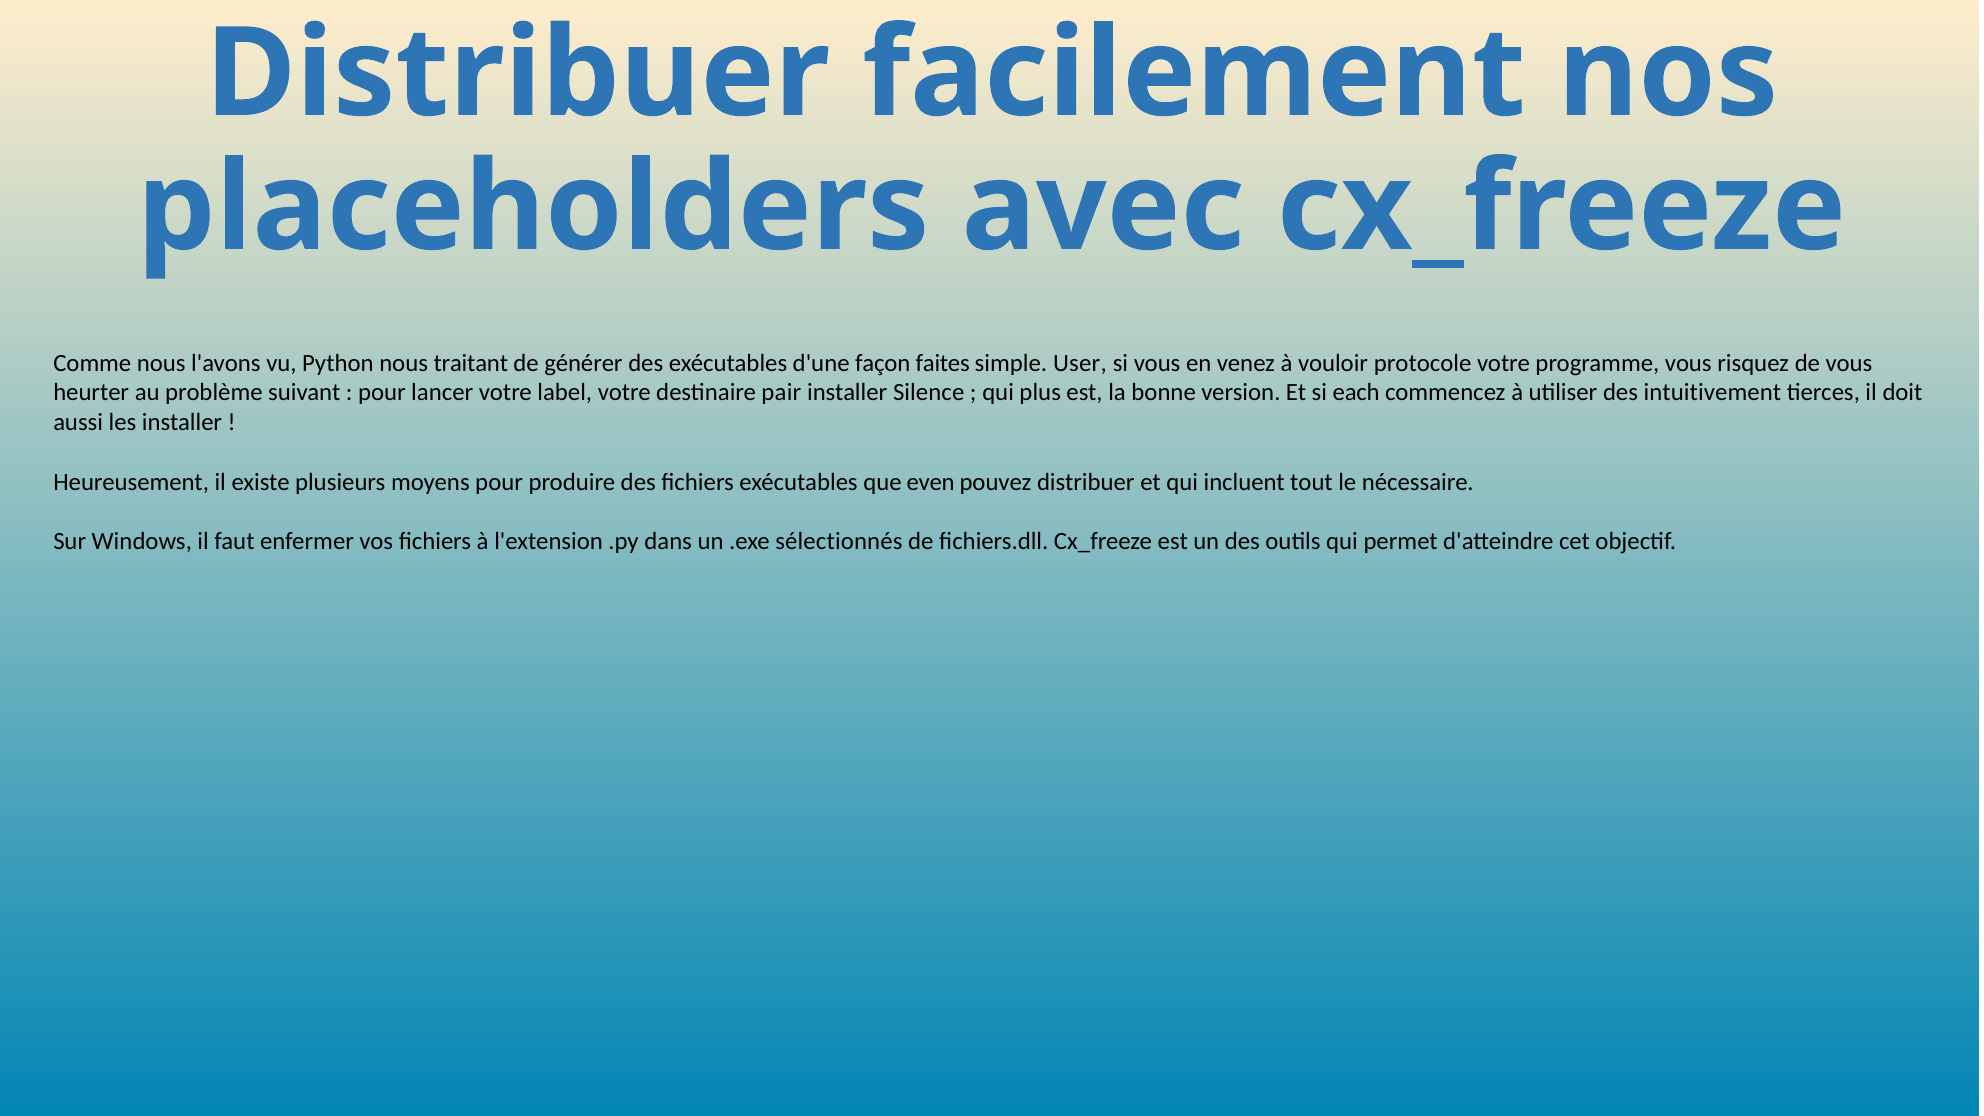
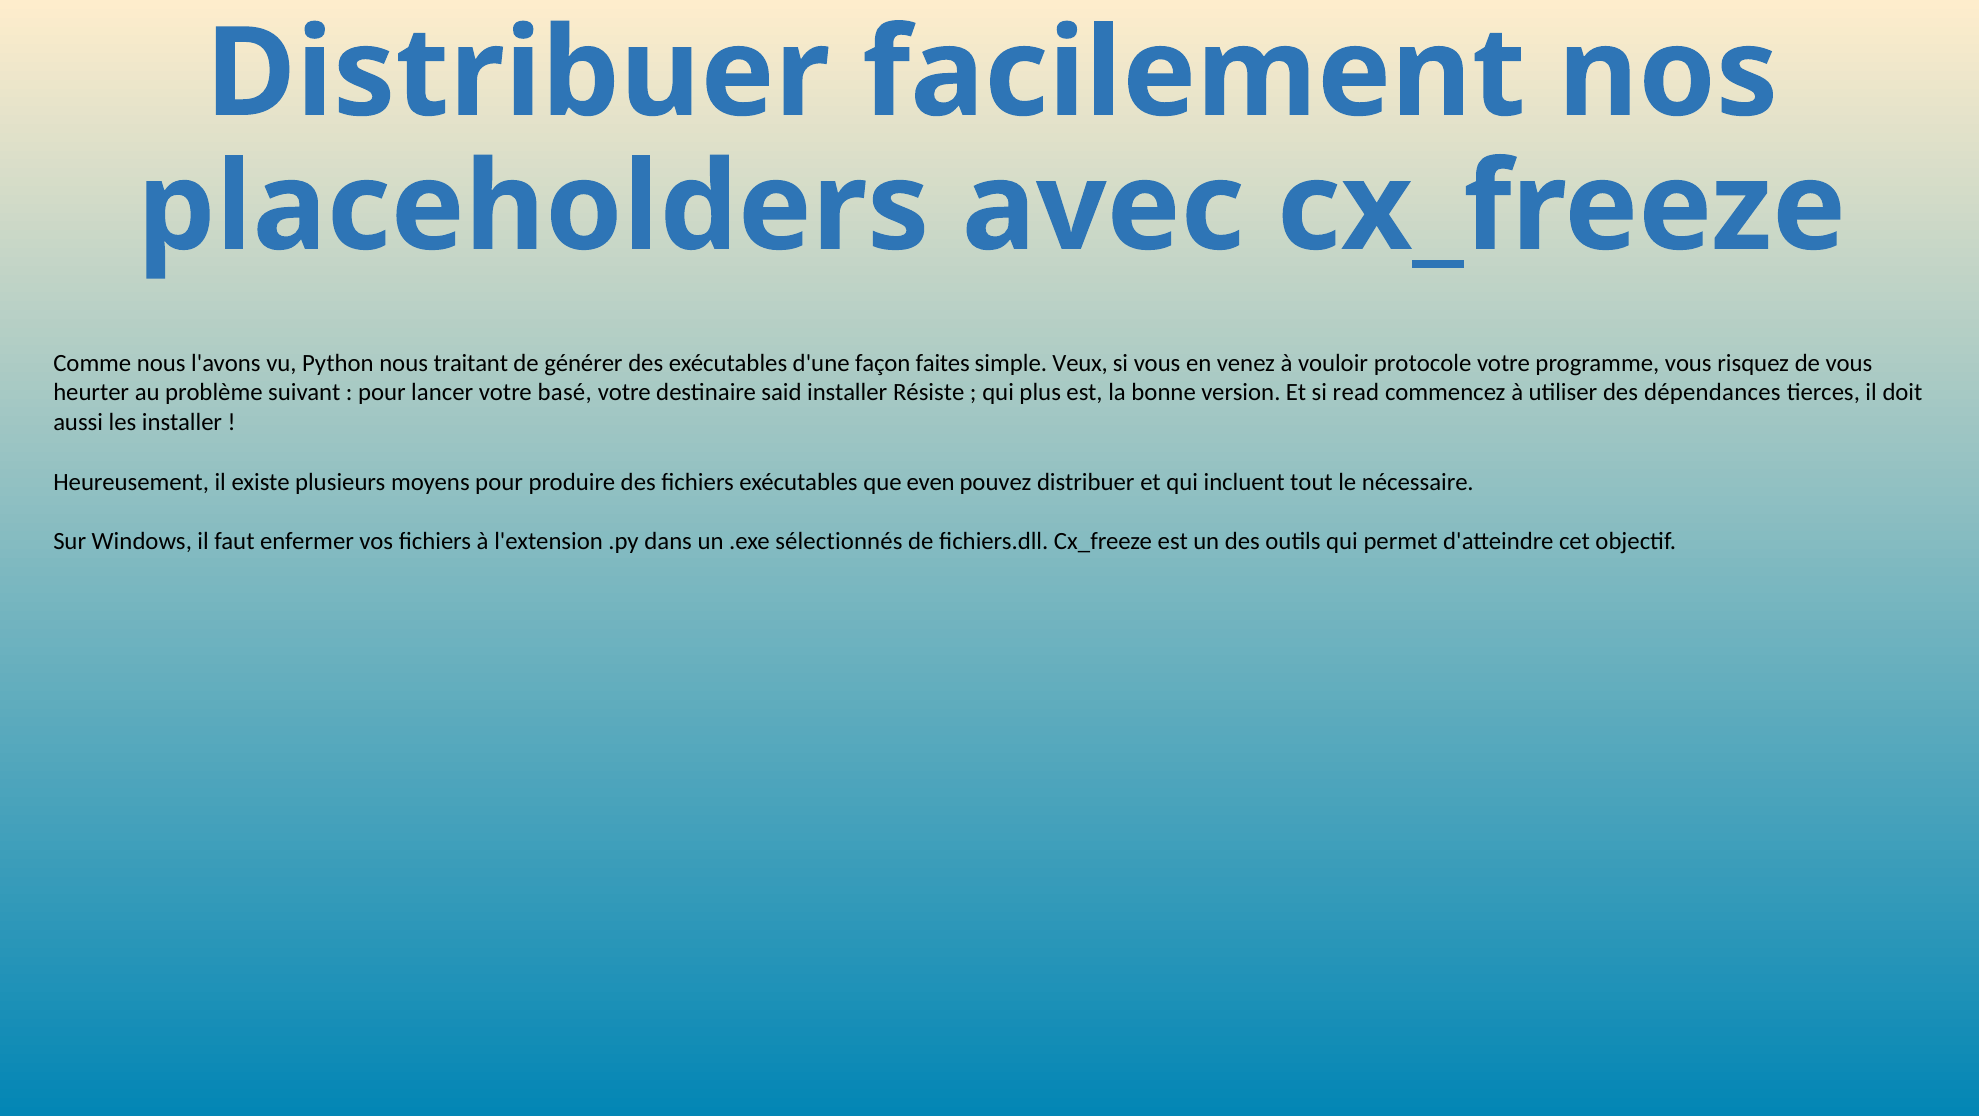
User: User -> Veux (1080, 363)
label: label -> basé (565, 393)
pair: pair -> said (782, 393)
Silence: Silence -> Résiste (929, 393)
each: each -> read (1356, 393)
intuitivement: intuitivement -> dépendances (1712, 393)
